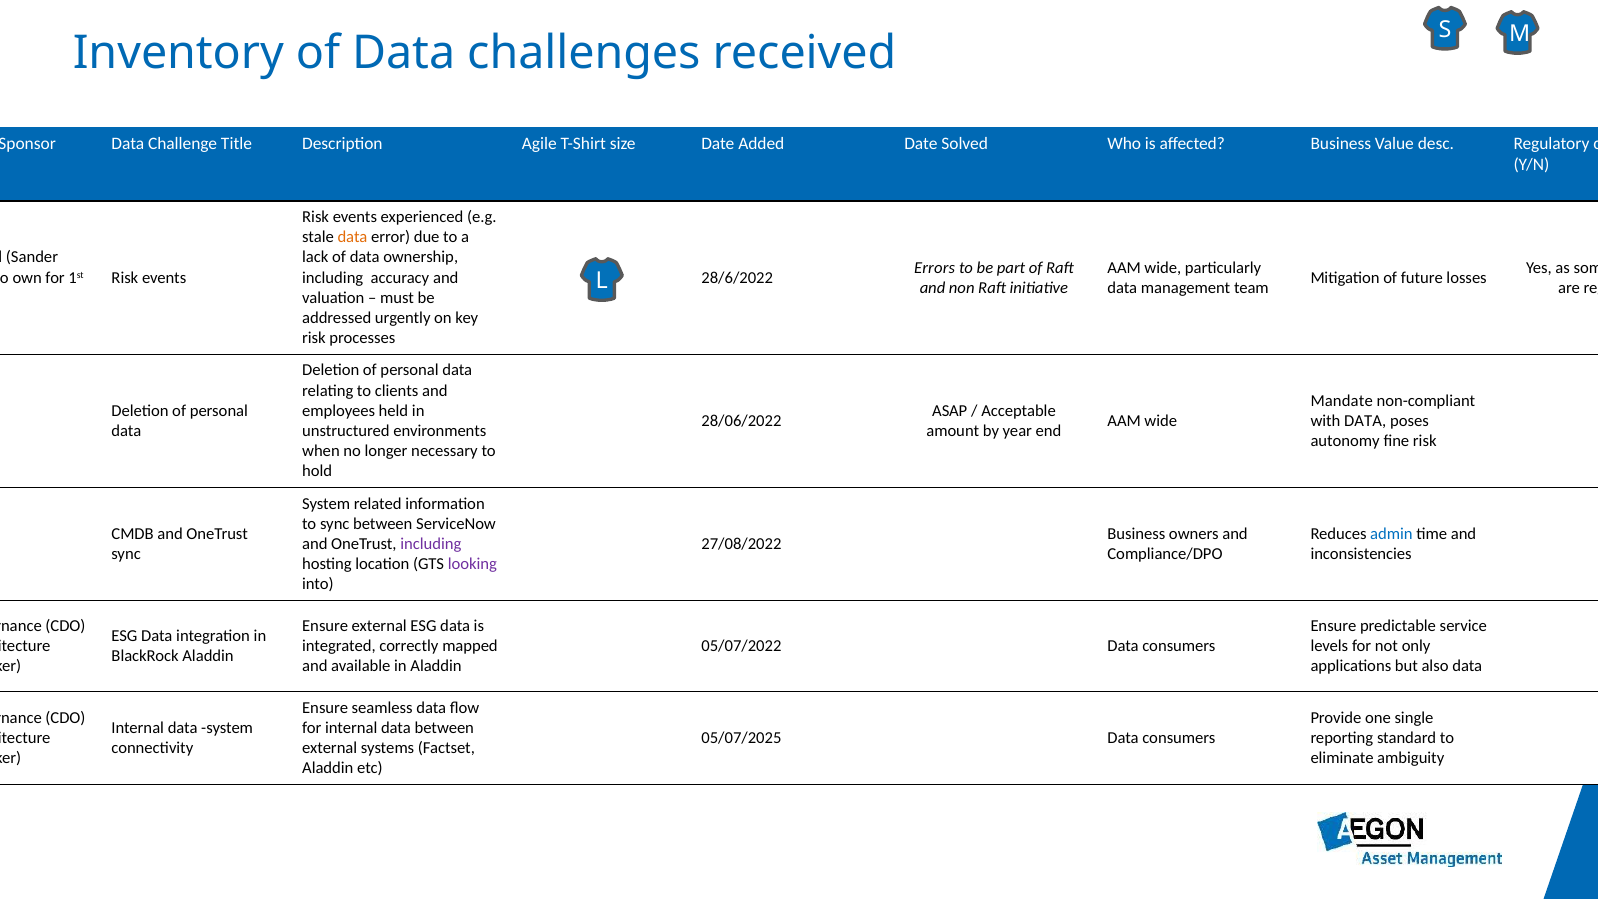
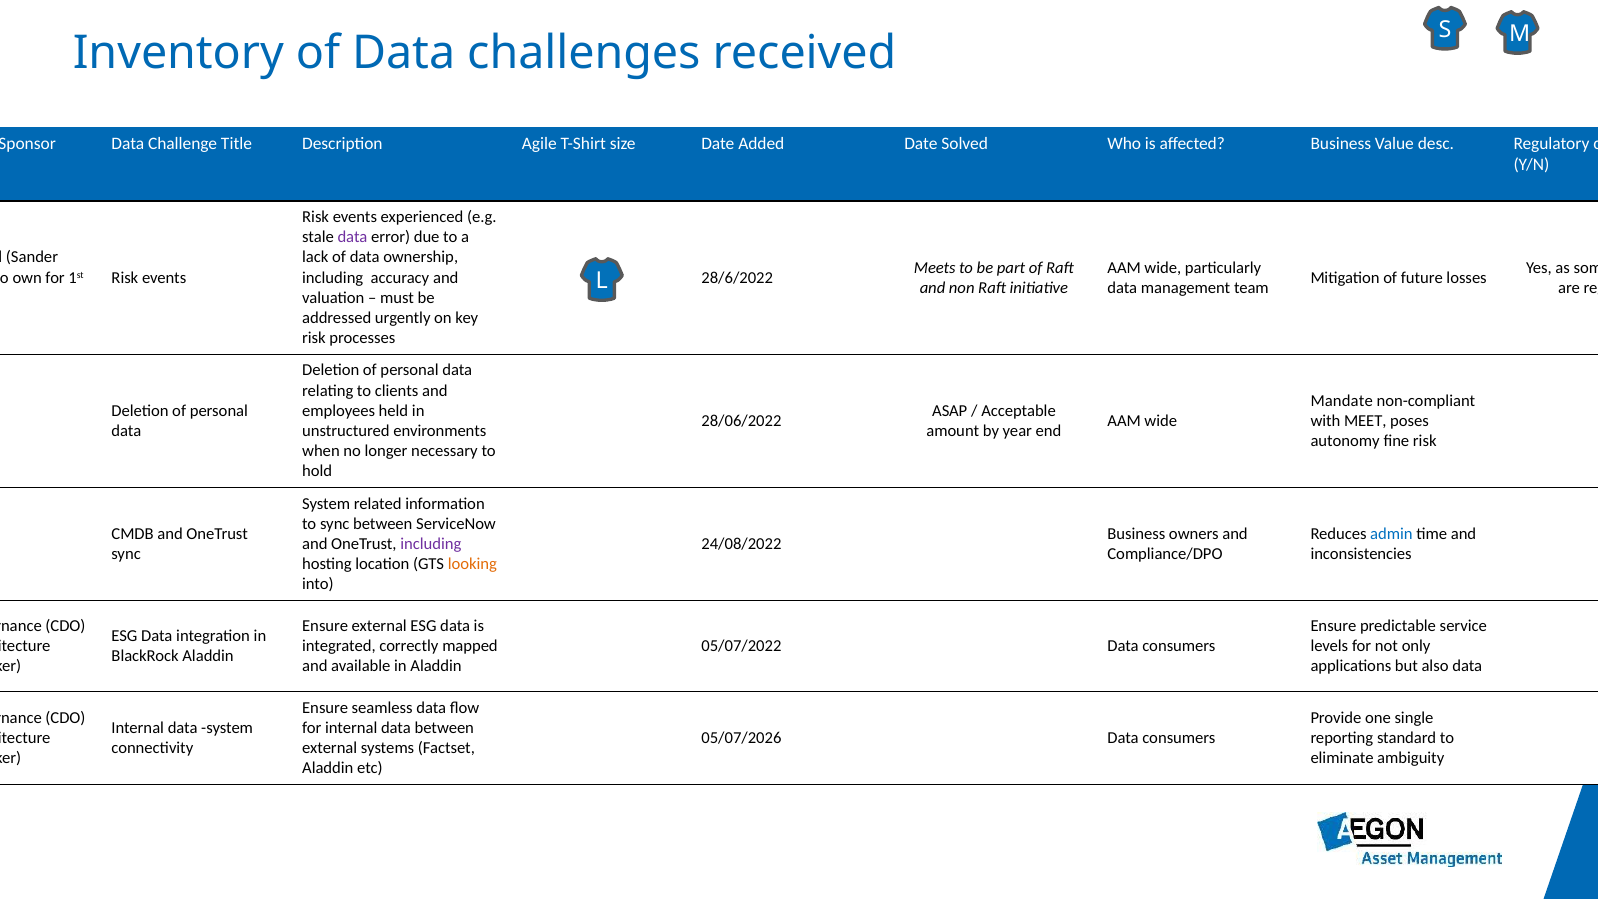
data colour: orange -> purple (353, 237)
Errors: Errors -> Meets (935, 268)
with DATA: DATA -> MEET (1365, 421)
27/08/2022: 27/08/2022 -> 24/08/2022 (741, 544)
looking colour: purple -> orange (472, 564)
05/07/2025: 05/07/2025 -> 05/07/2026 (741, 738)
